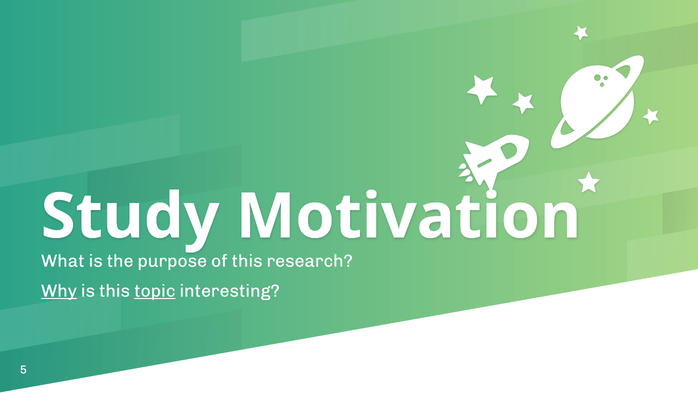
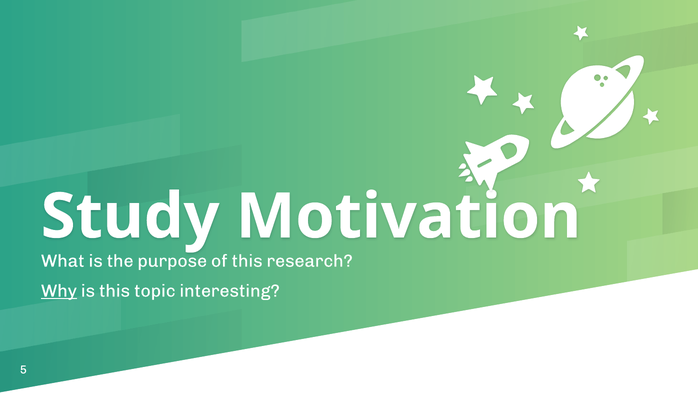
topic underline: present -> none (155, 291)
